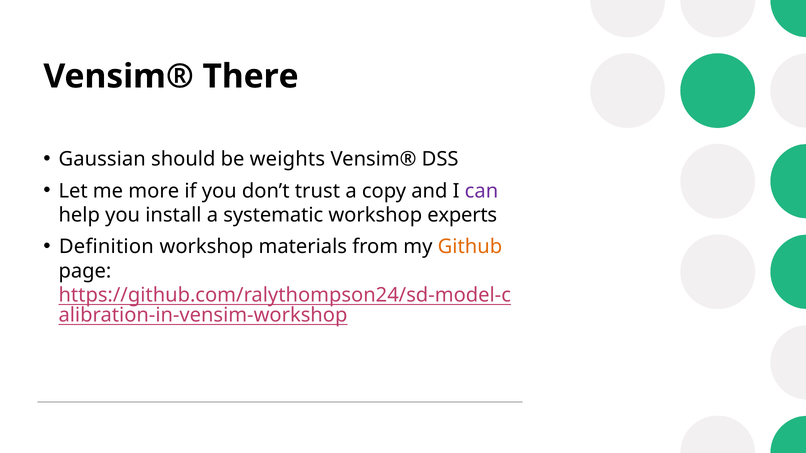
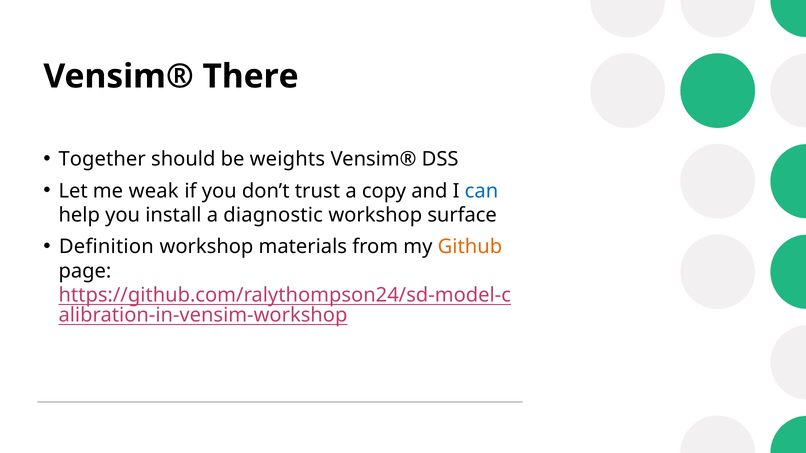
Gaussian: Gaussian -> Together (102, 159)
more: more -> weak (154, 191)
can colour: purple -> blue (481, 191)
systematic: systematic -> diagnostic (273, 215)
experts: experts -> surface (462, 215)
